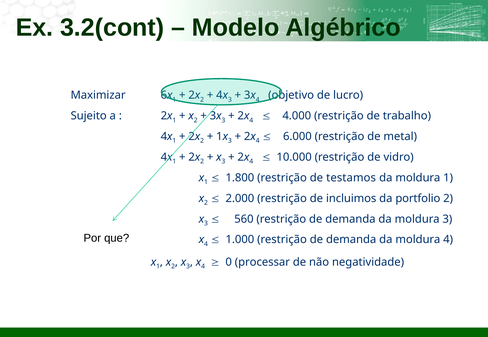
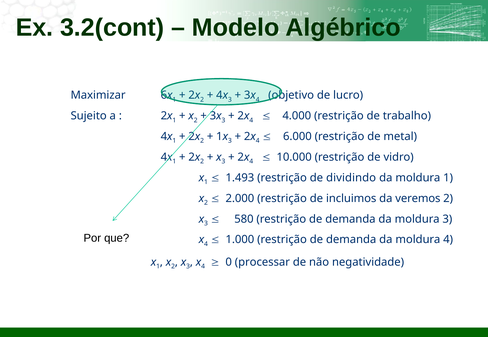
1.800: 1.800 -> 1.493 (240, 178)
testamos: testamos -> dividindo (351, 178)
portfolio: portfolio -> veremos (418, 199)
560: 560 -> 580 (244, 220)
